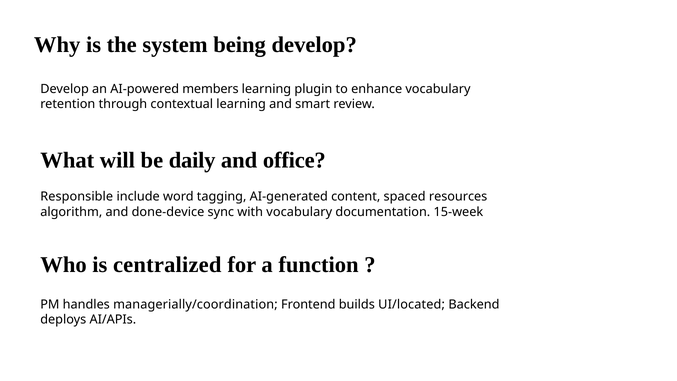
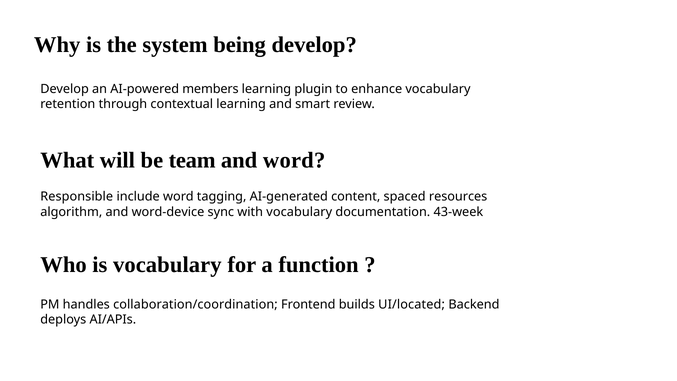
daily: daily -> team (192, 160)
and office: office -> word (294, 160)
done-device: done-device -> word-device (168, 212)
15-week: 15-week -> 43-week (458, 212)
is centralized: centralized -> vocabulary (167, 265)
managerially/coordination: managerially/coordination -> collaboration/coordination (195, 304)
